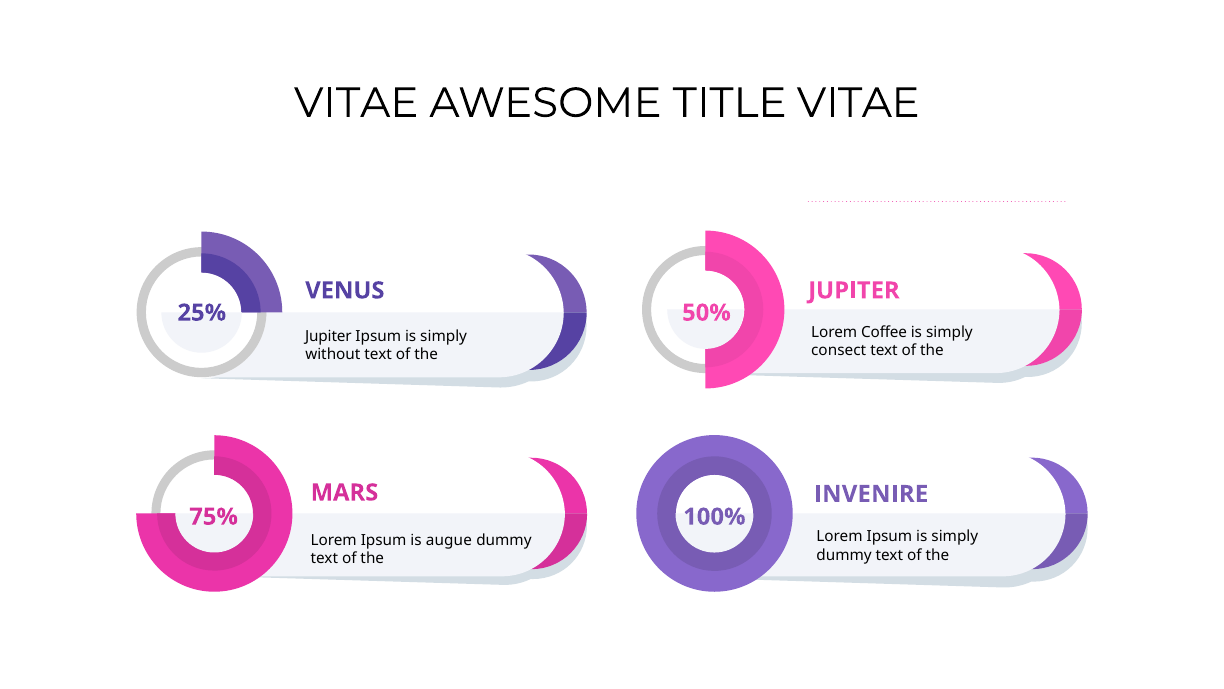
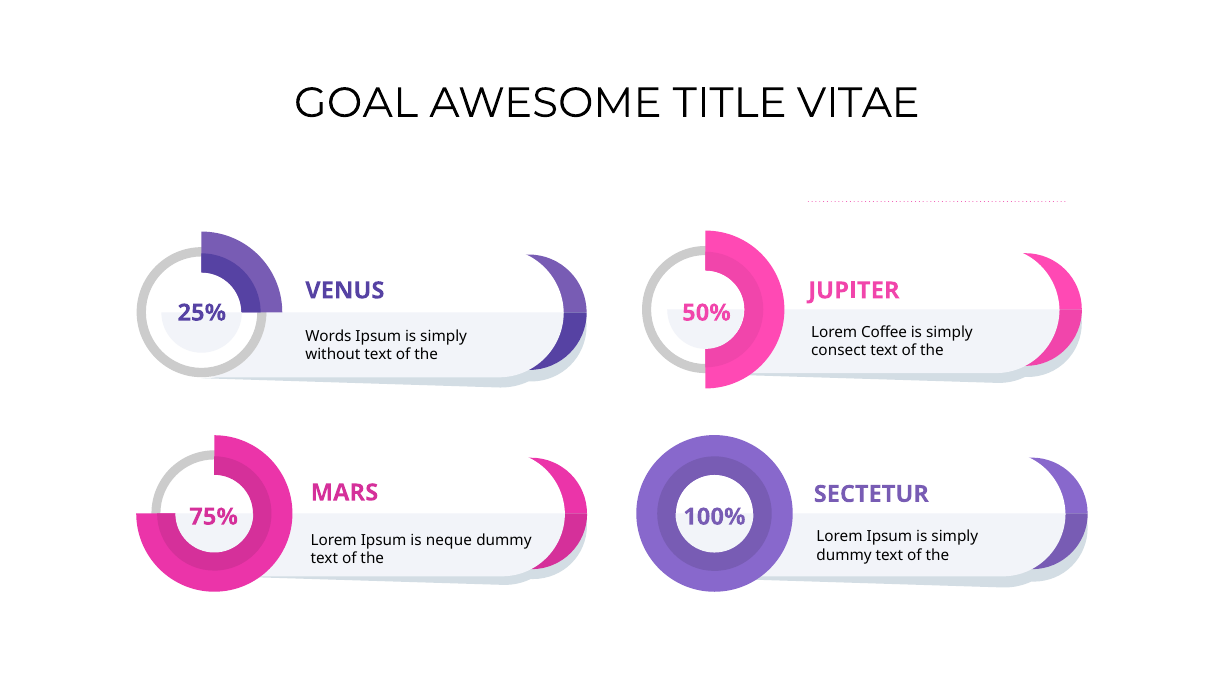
VITAE: VITAE -> GOAL (356, 103)
Jupiter: Jupiter -> Words (328, 336)
INVENIRE: INVENIRE -> SECTETUR (871, 494)
augue: augue -> neque (449, 540)
